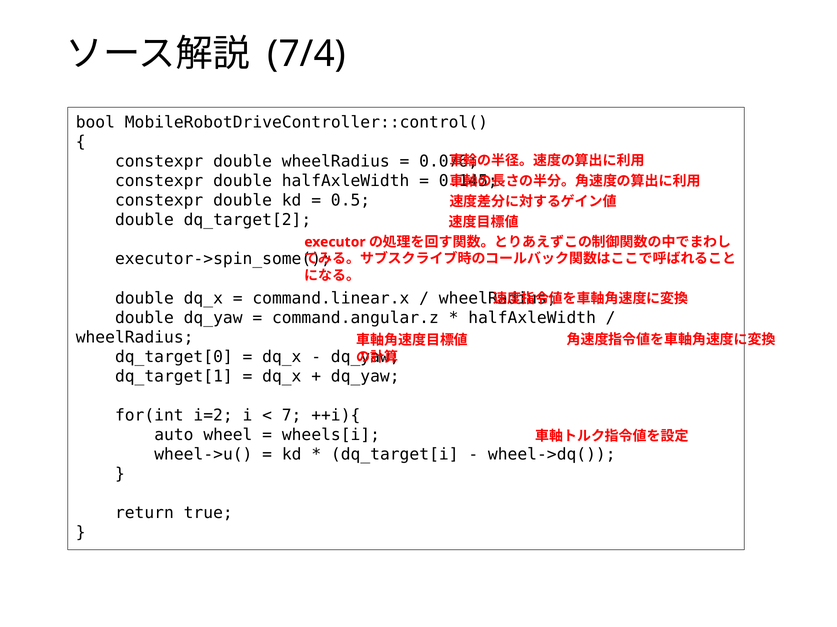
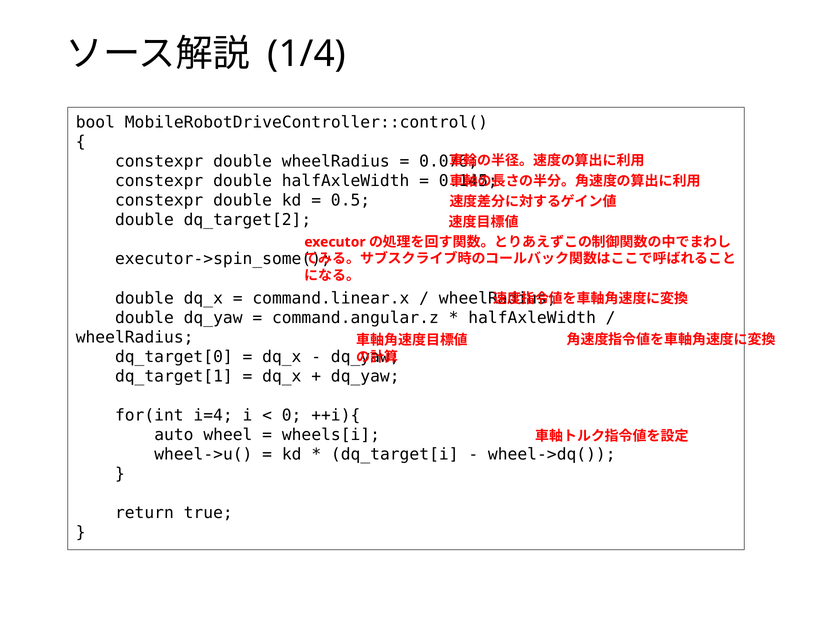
7/4: 7/4 -> 1/4 (307, 54)
i=2: i=2 -> i=4 (213, 416)
7: 7 -> 0 (292, 416)
